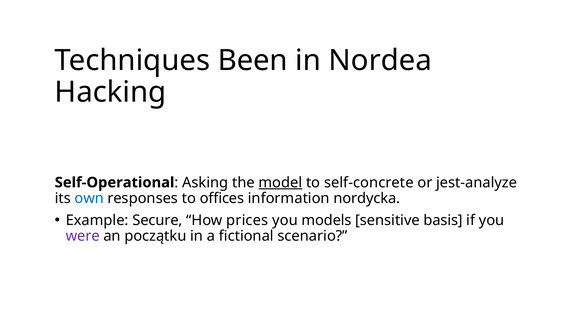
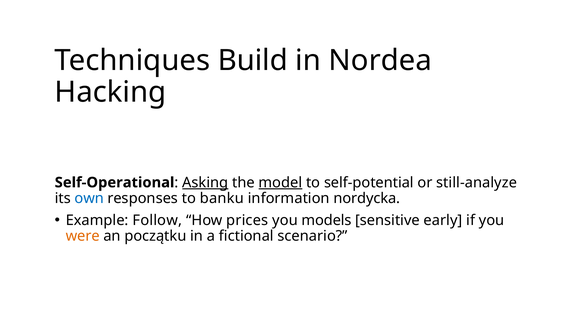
Been: Been -> Build (253, 60)
Asking underline: none -> present (205, 183)
self-concrete: self-concrete -> self-potential (369, 183)
jest-analyze: jest-analyze -> still-analyze (477, 183)
offices: offices -> banku (222, 198)
Secure: Secure -> Follow (157, 220)
basis: basis -> early (443, 220)
were colour: purple -> orange (83, 236)
